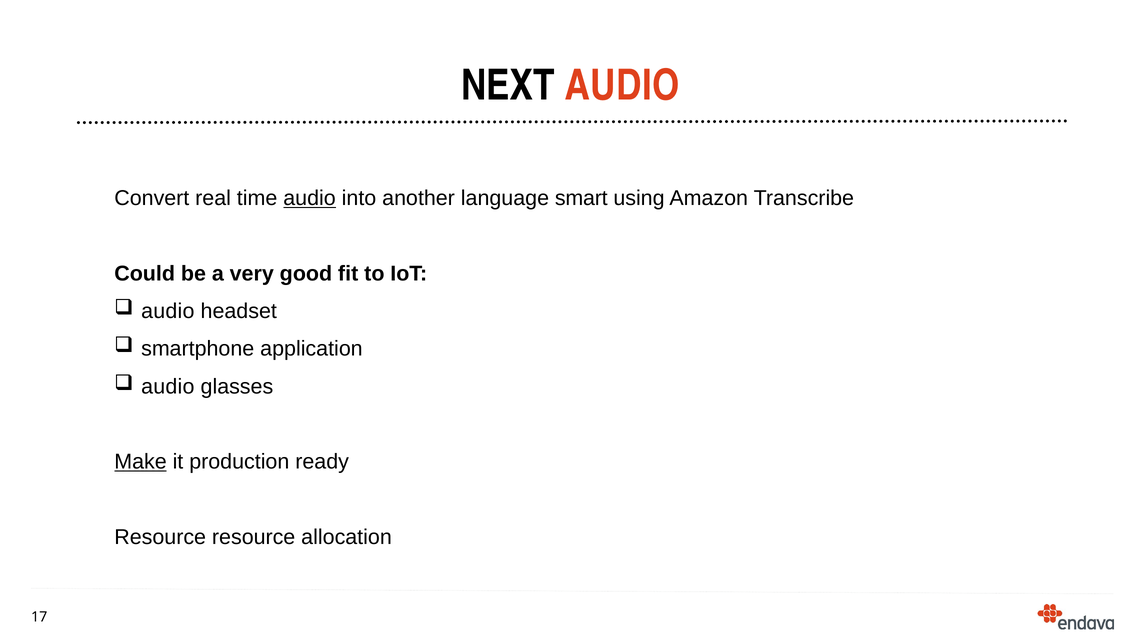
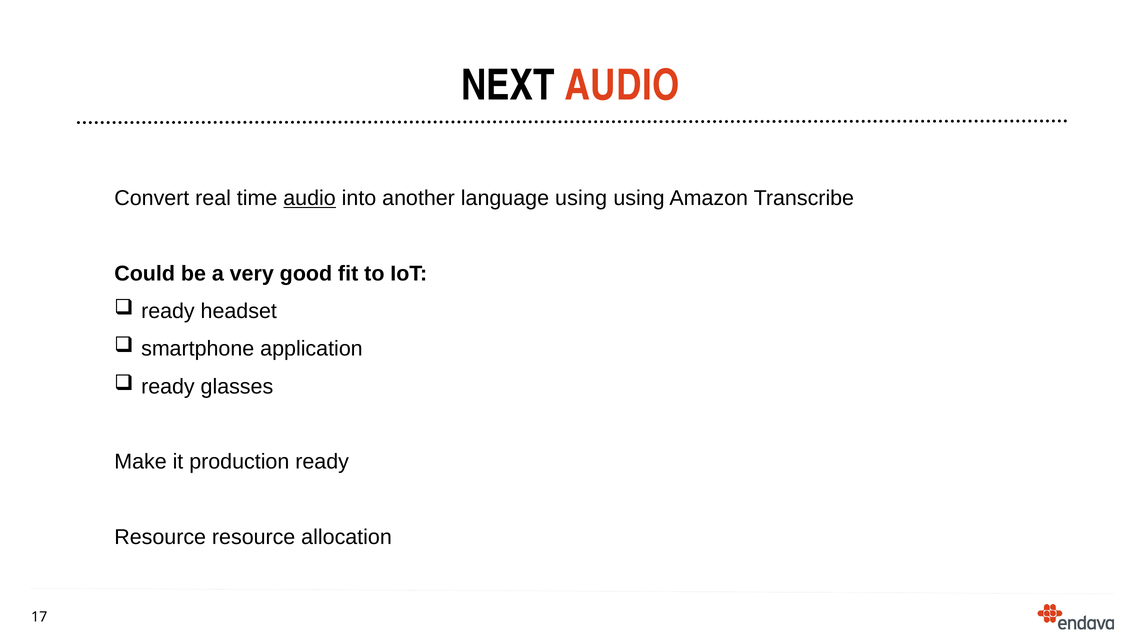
language smart: smart -> using (581, 198)
audio: audio -> ready (168, 311)
audio: audio -> ready (168, 387)
Make underline: present -> none (141, 462)
